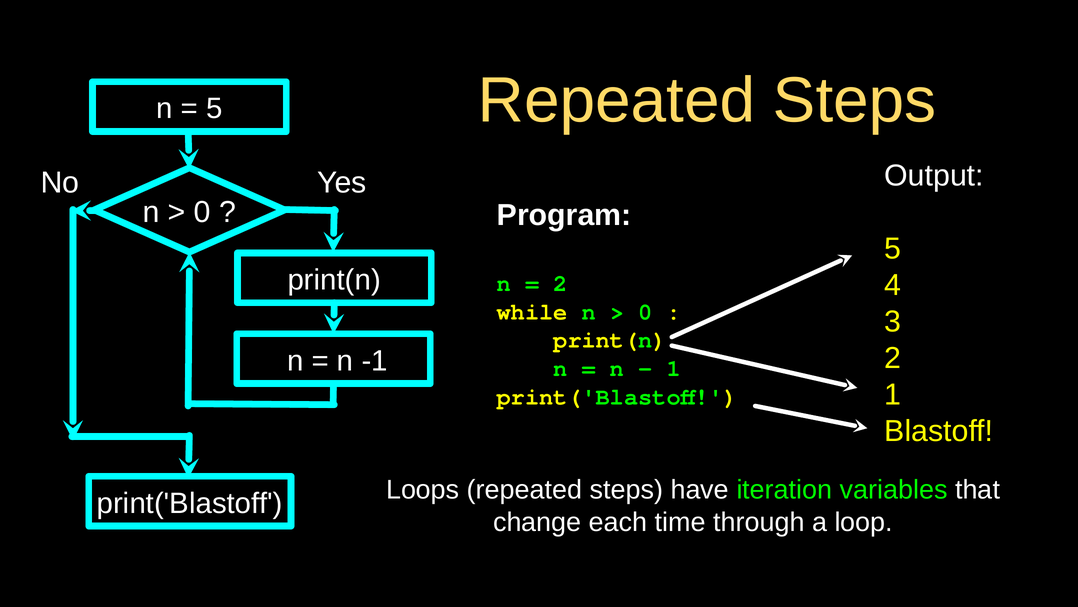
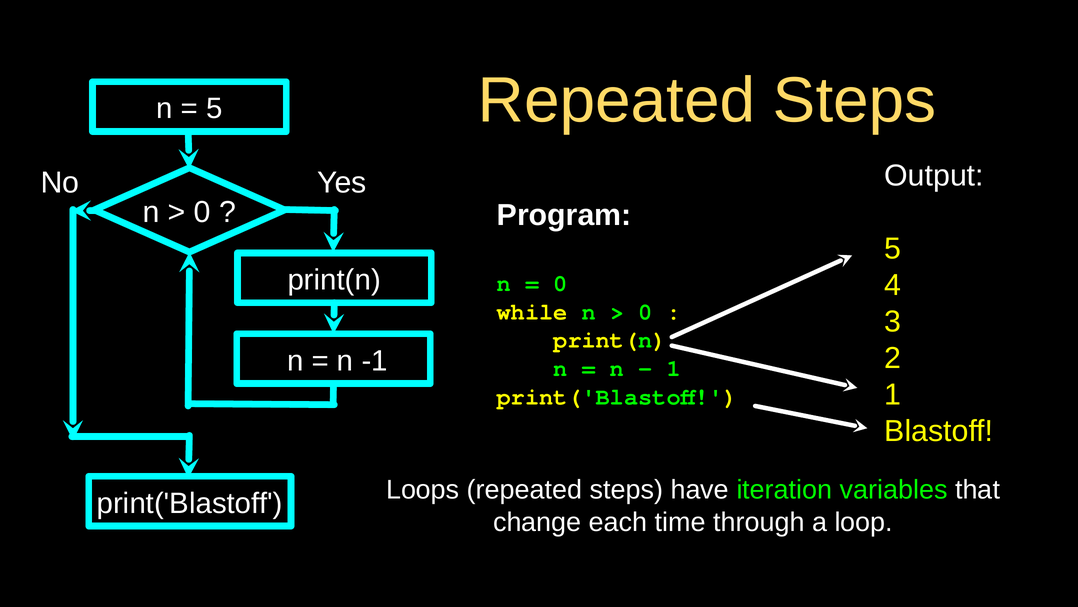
2: 2 -> 0 (560, 283)
